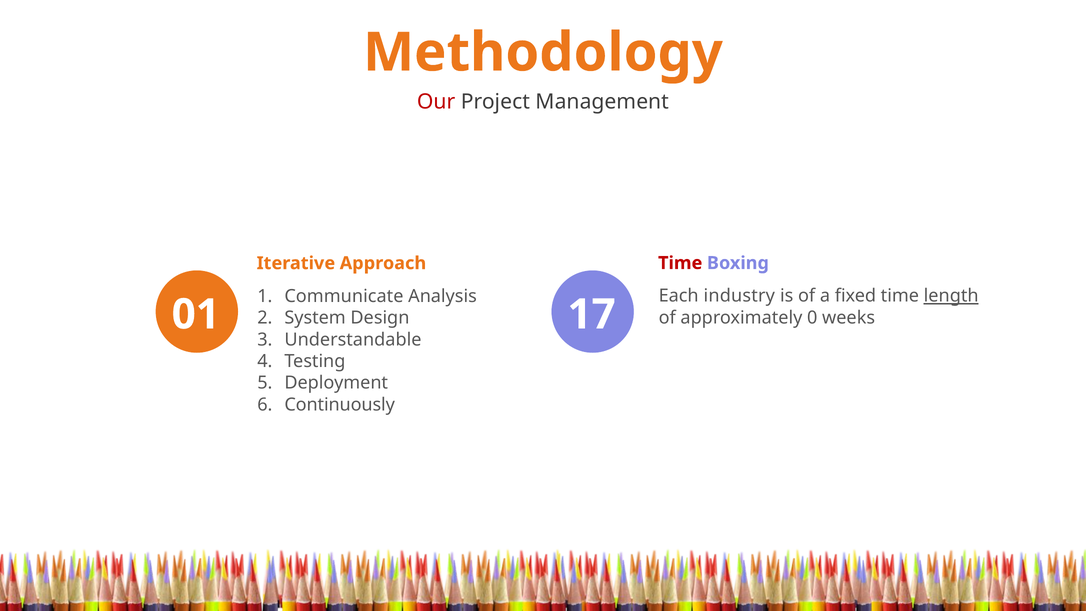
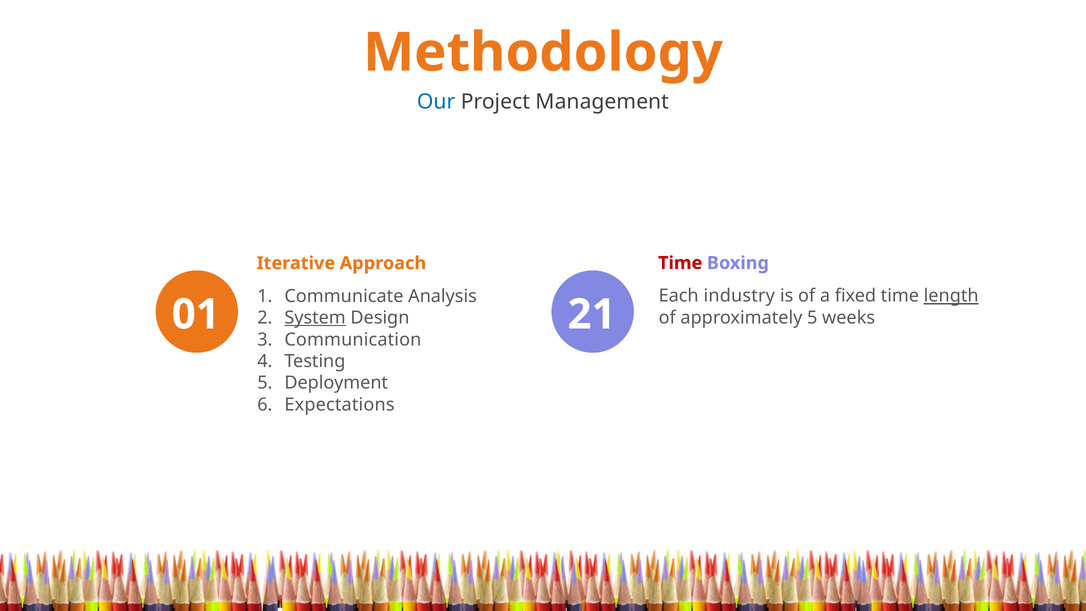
Our colour: red -> blue (436, 102)
17: 17 -> 21 (592, 314)
approximately 0: 0 -> 5 (812, 318)
System underline: none -> present (315, 318)
Understandable: Understandable -> Communication (353, 339)
Continuously: Continuously -> Expectations (339, 405)
